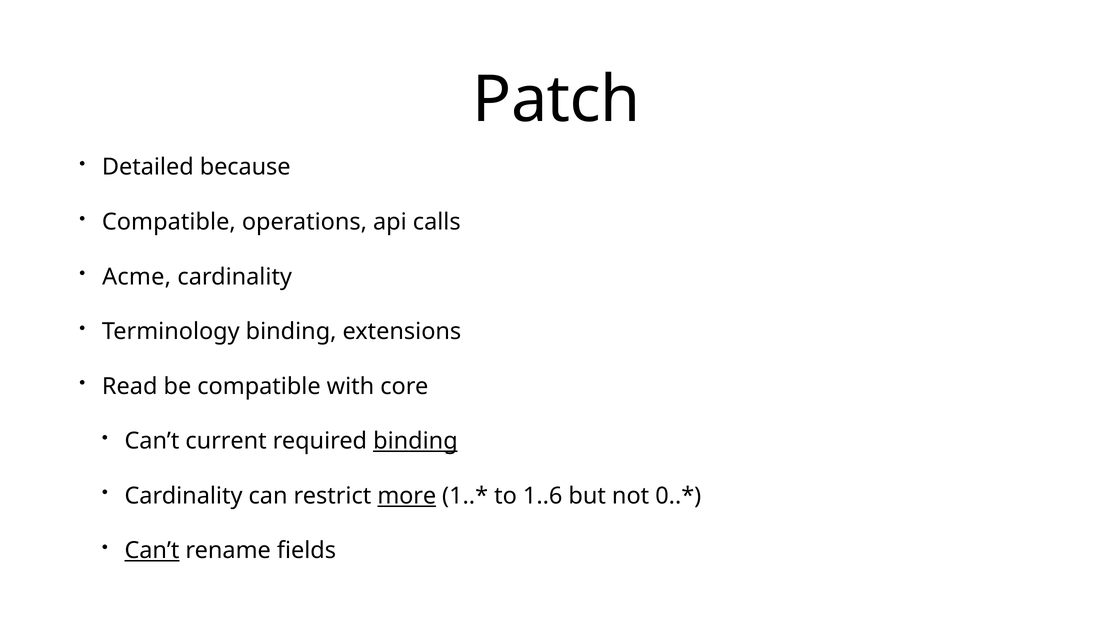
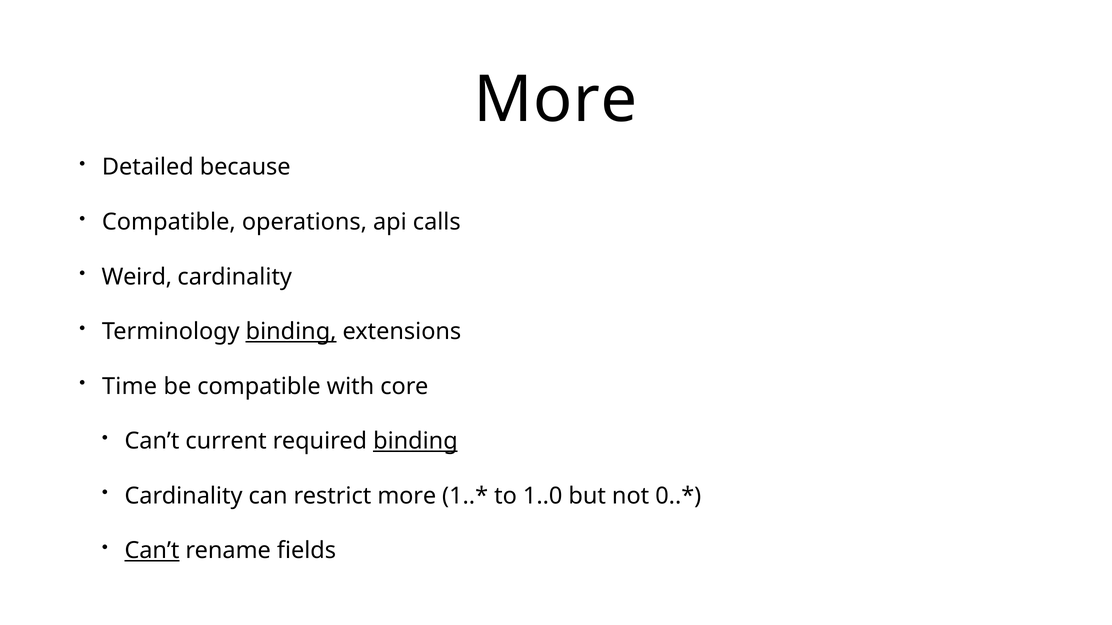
Patch: Patch -> More (556, 100)
Acme: Acme -> Weird (137, 277)
binding underline: none -> present (291, 332)
Read: Read -> Time (130, 387)
more underline: present -> none (407, 496)
1..6: 1..6 -> 1..0 (543, 496)
